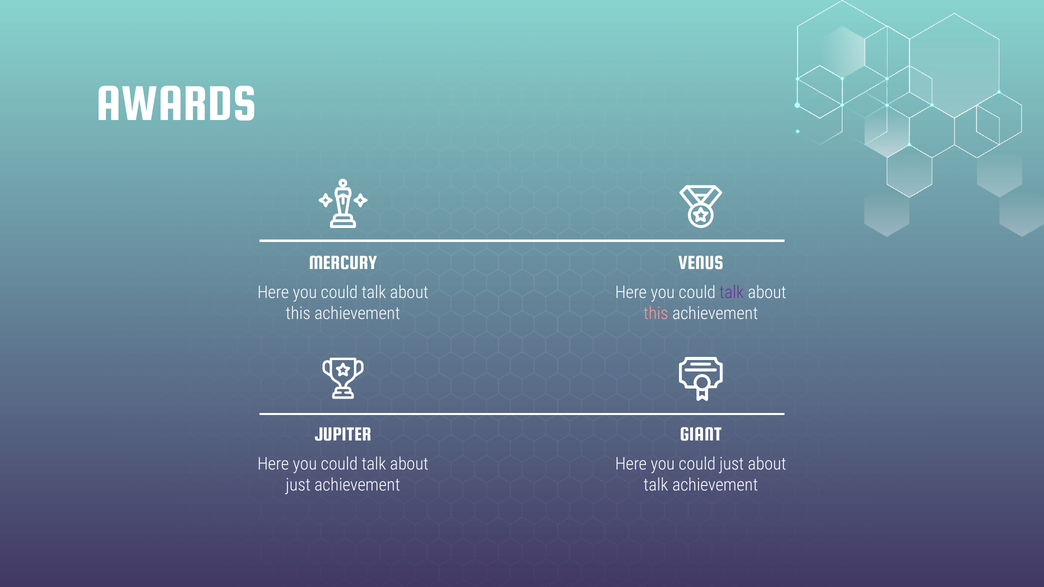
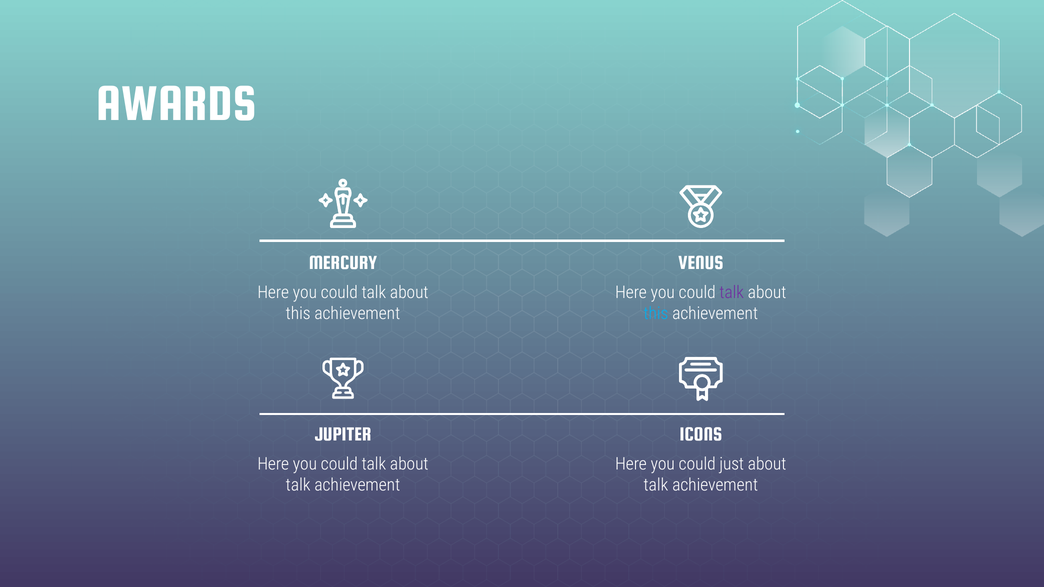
this colour: pink -> light blue (656, 314)
GIANT: GIANT -> ICONS (701, 434)
just: just -> talk (298, 485)
